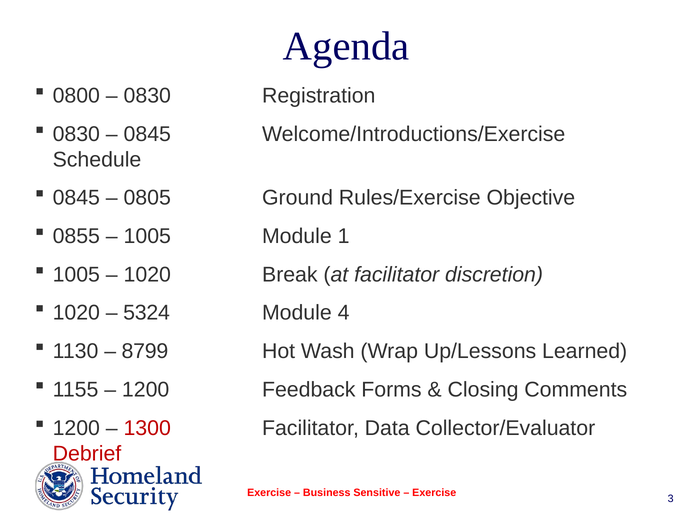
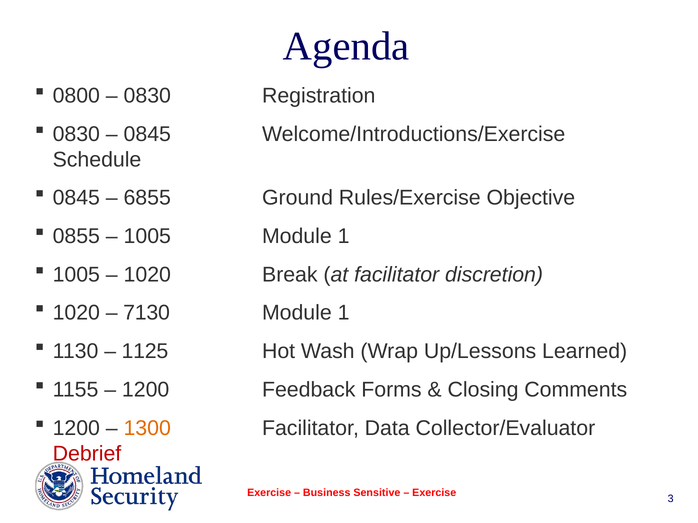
0805: 0805 -> 6855 (147, 198)
5324: 5324 -> 7130 (147, 313)
4: 4 -> 1 (344, 313)
8799: 8799 -> 1125 (145, 352)
1300 colour: red -> orange (147, 428)
